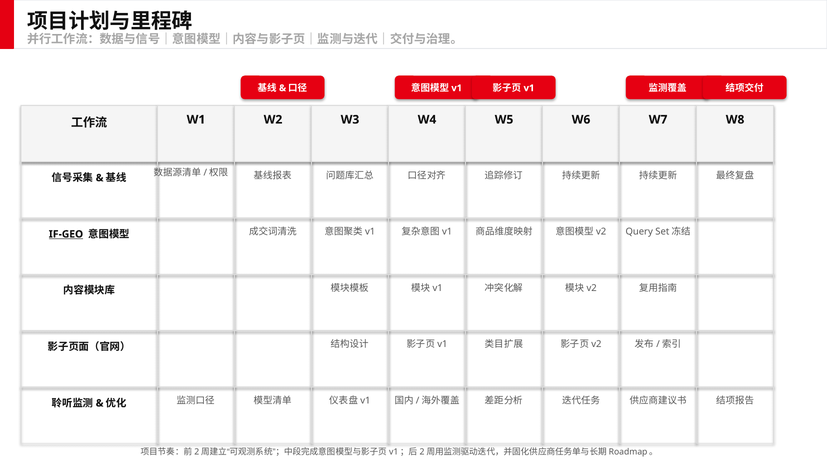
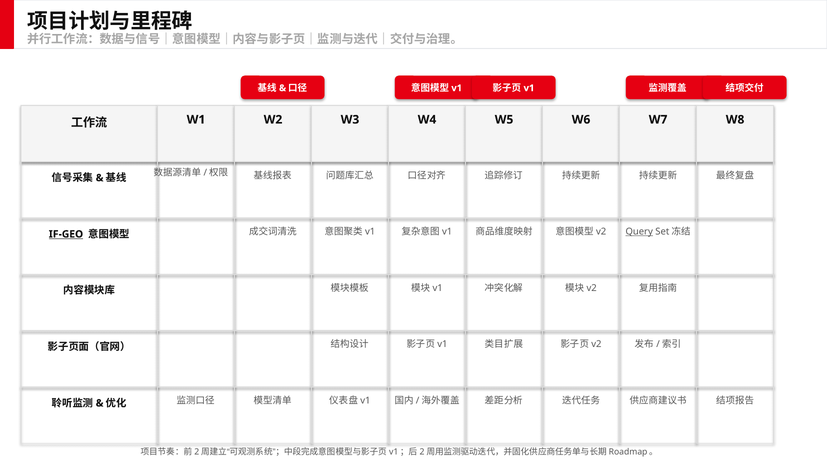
Query underline: none -> present (639, 232)
